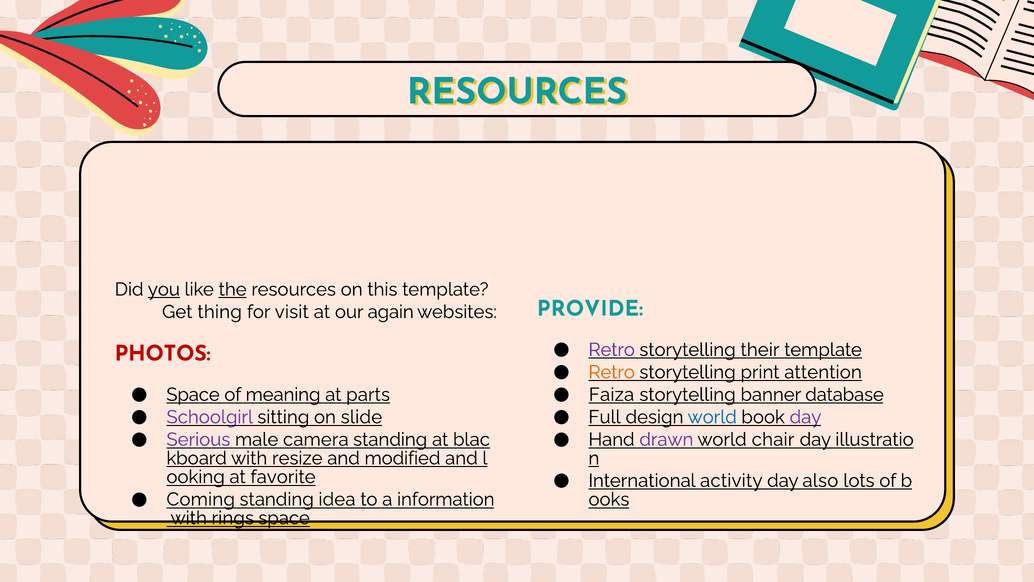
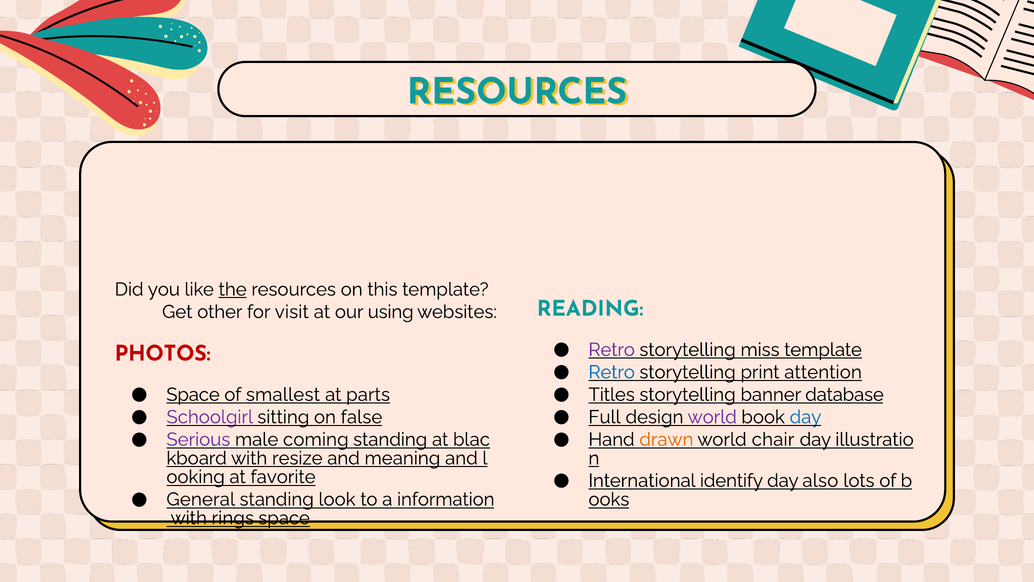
you underline: present -> none (164, 289)
PROVIDE: PROVIDE -> READING (590, 308)
thing: thing -> other (220, 312)
again: again -> using (391, 312)
their: their -> miss (760, 350)
Retro colour: orange -> blue (612, 372)
meaning: meaning -> smallest (283, 394)
Faiza: Faiza -> Titles (612, 394)
slide: slide -> false (362, 417)
world colour: blue -> purple (712, 417)
day colour: purple -> blue (805, 417)
camera: camera -> coming (316, 439)
drawn colour: purple -> orange (666, 439)
modified: modified -> meaning (402, 458)
activity: activity -> identify (731, 480)
Coming: Coming -> General (201, 499)
idea: idea -> look (337, 499)
